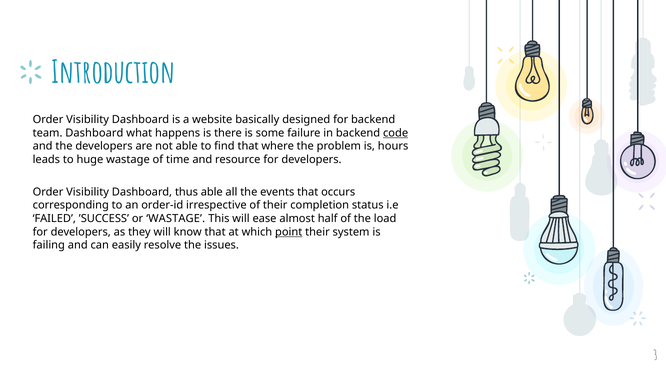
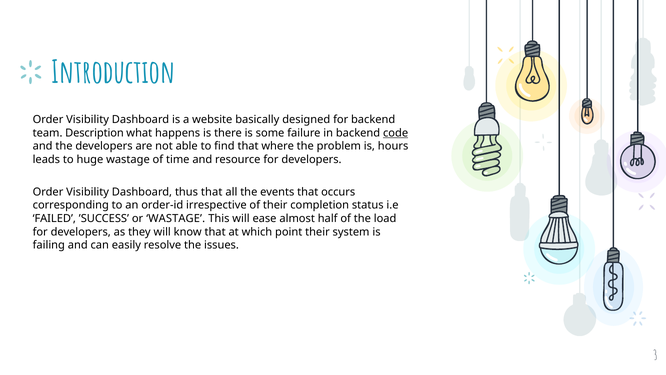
team Dashboard: Dashboard -> Description (94, 133)
thus able: able -> that (212, 192)
point underline: present -> none (289, 232)
